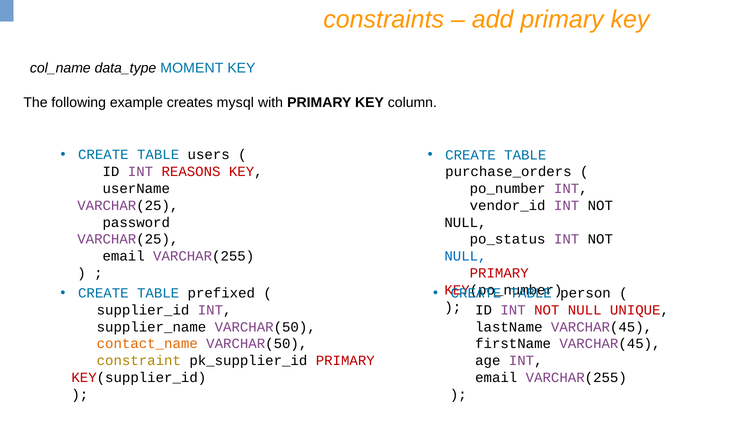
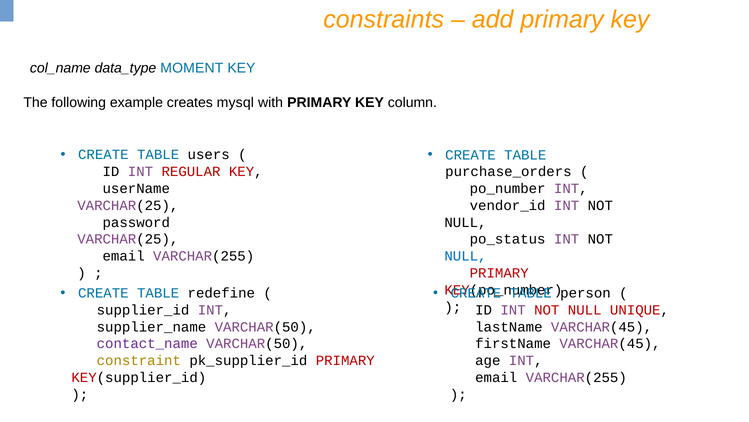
REASONS: REASONS -> REGULAR (191, 171)
prefixed: prefixed -> redefine (221, 293)
contact_name colour: orange -> purple (147, 343)
